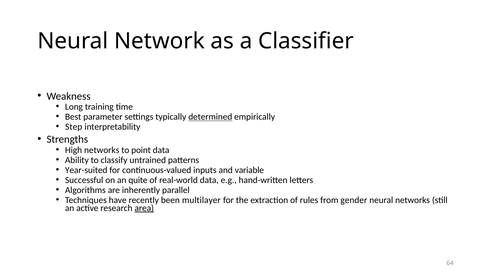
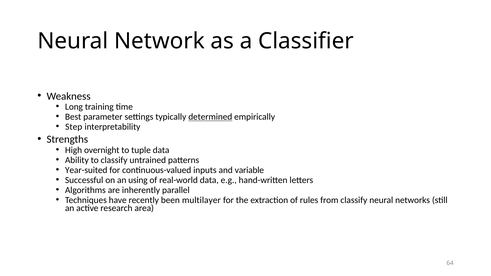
High networks: networks -> overnight (102, 150)
point: point -> tuple (141, 150)
quite: quite -> using (138, 180)
from gender: gender -> classify (354, 200)
area underline: present -> none (144, 208)
